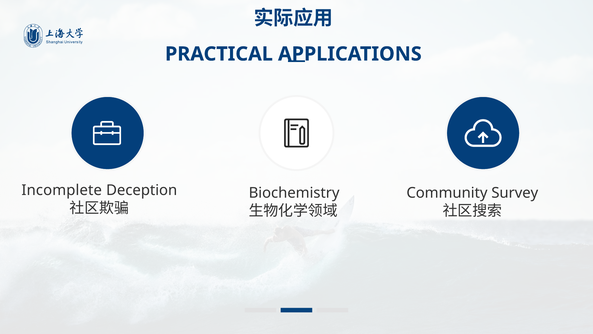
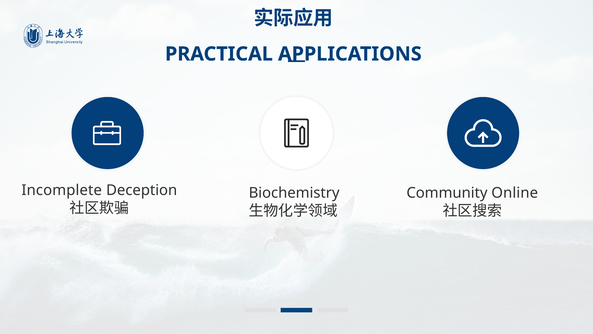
Survey: Survey -> Online (515, 193)
